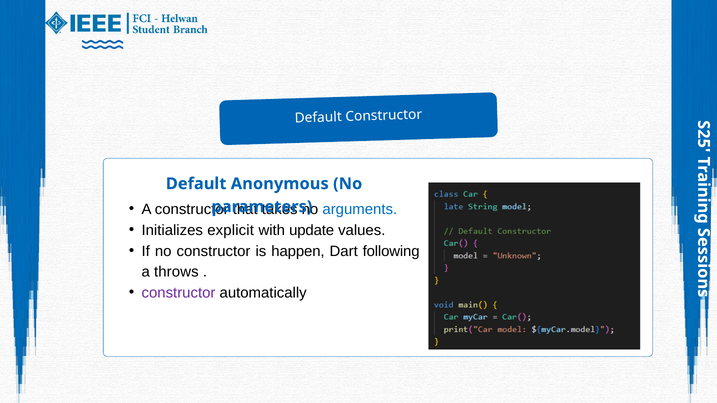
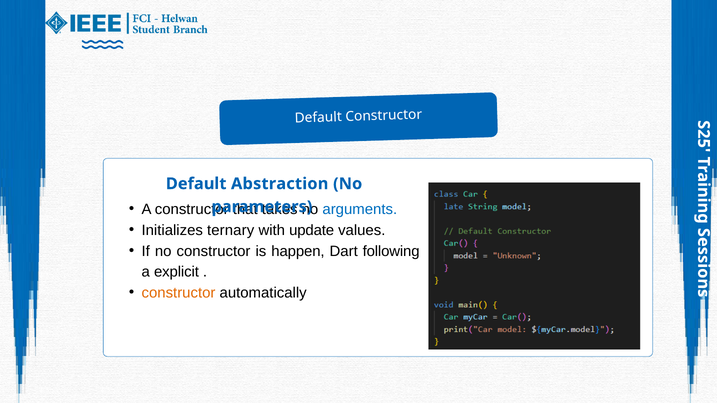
Anonymous: Anonymous -> Abstraction (280, 184)
explicit: explicit -> ternary (231, 230)
throws: throws -> explicit (176, 272)
constructor colour: purple -> orange (178, 293)
